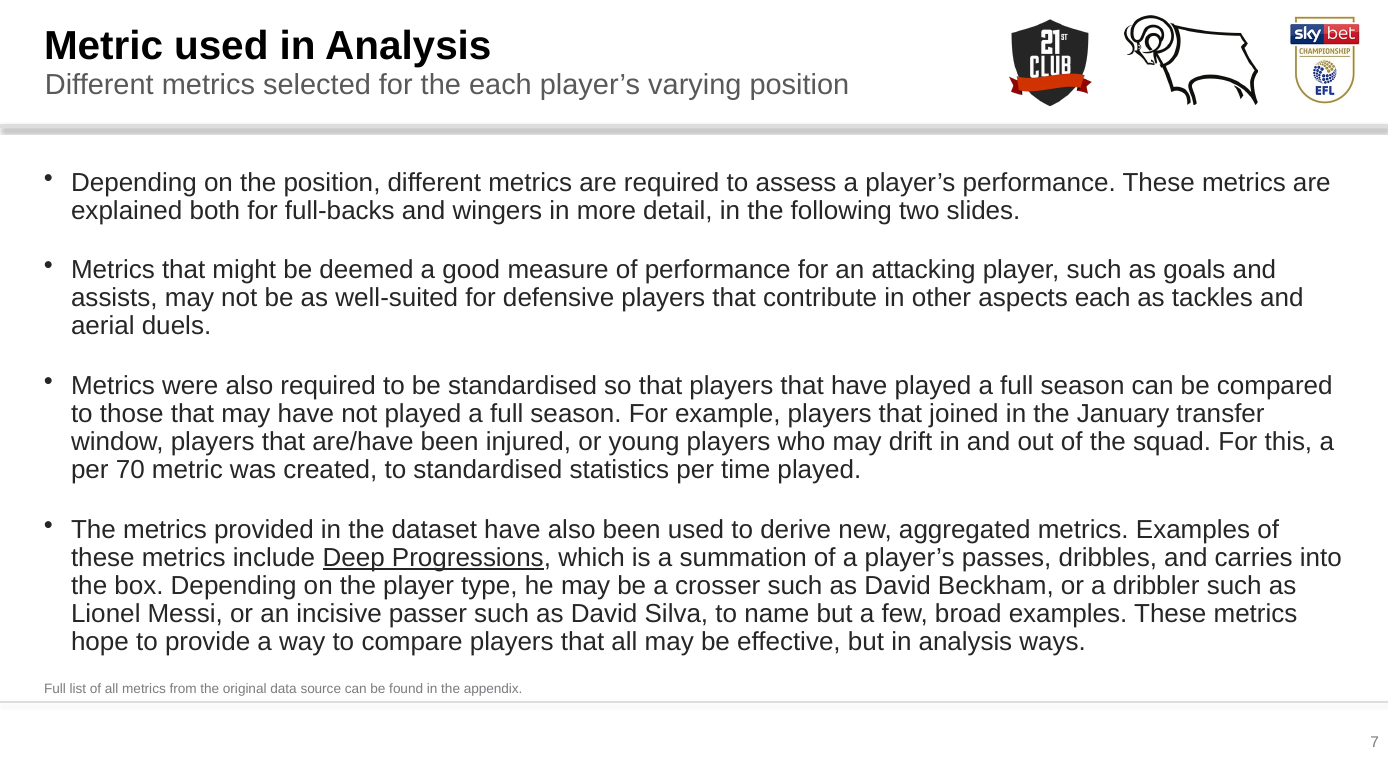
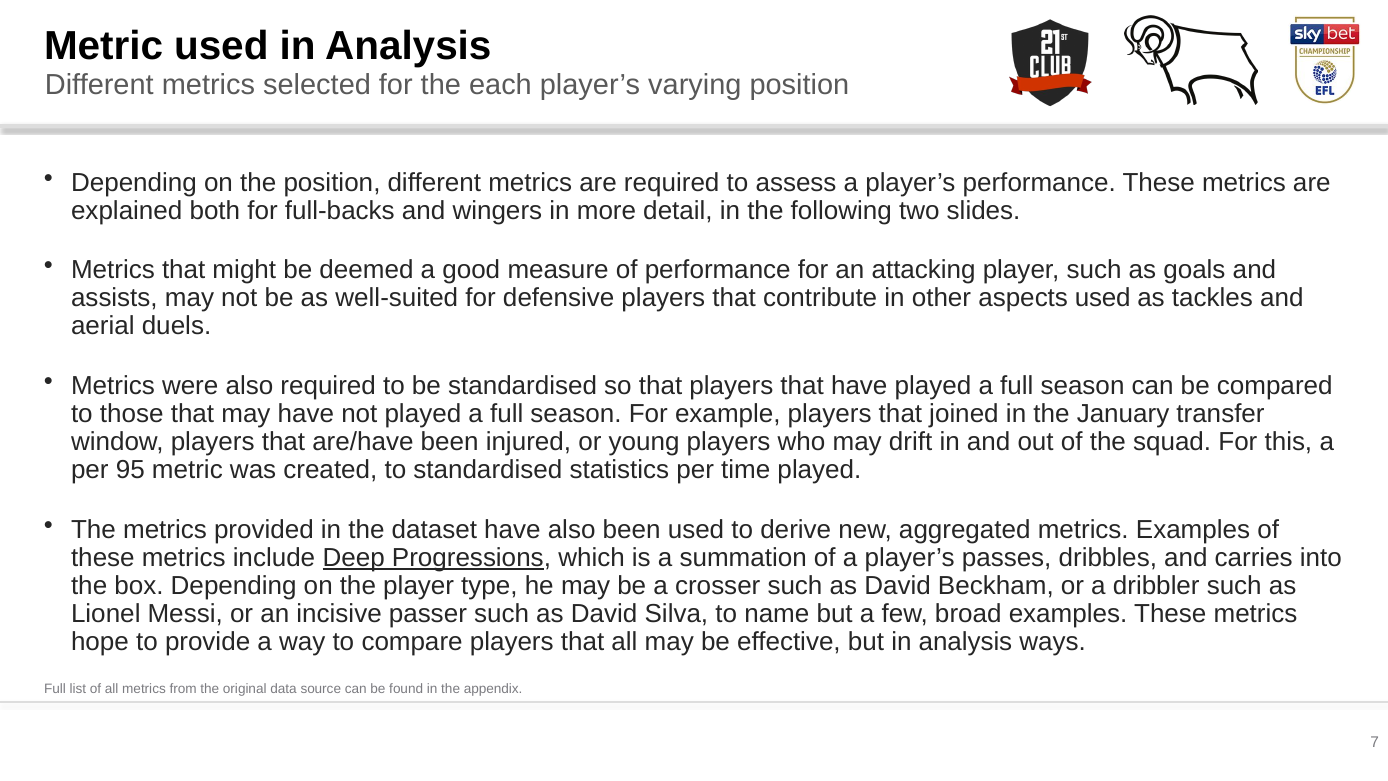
aspects each: each -> used (1103, 298)
70: 70 -> 95 (130, 470)
